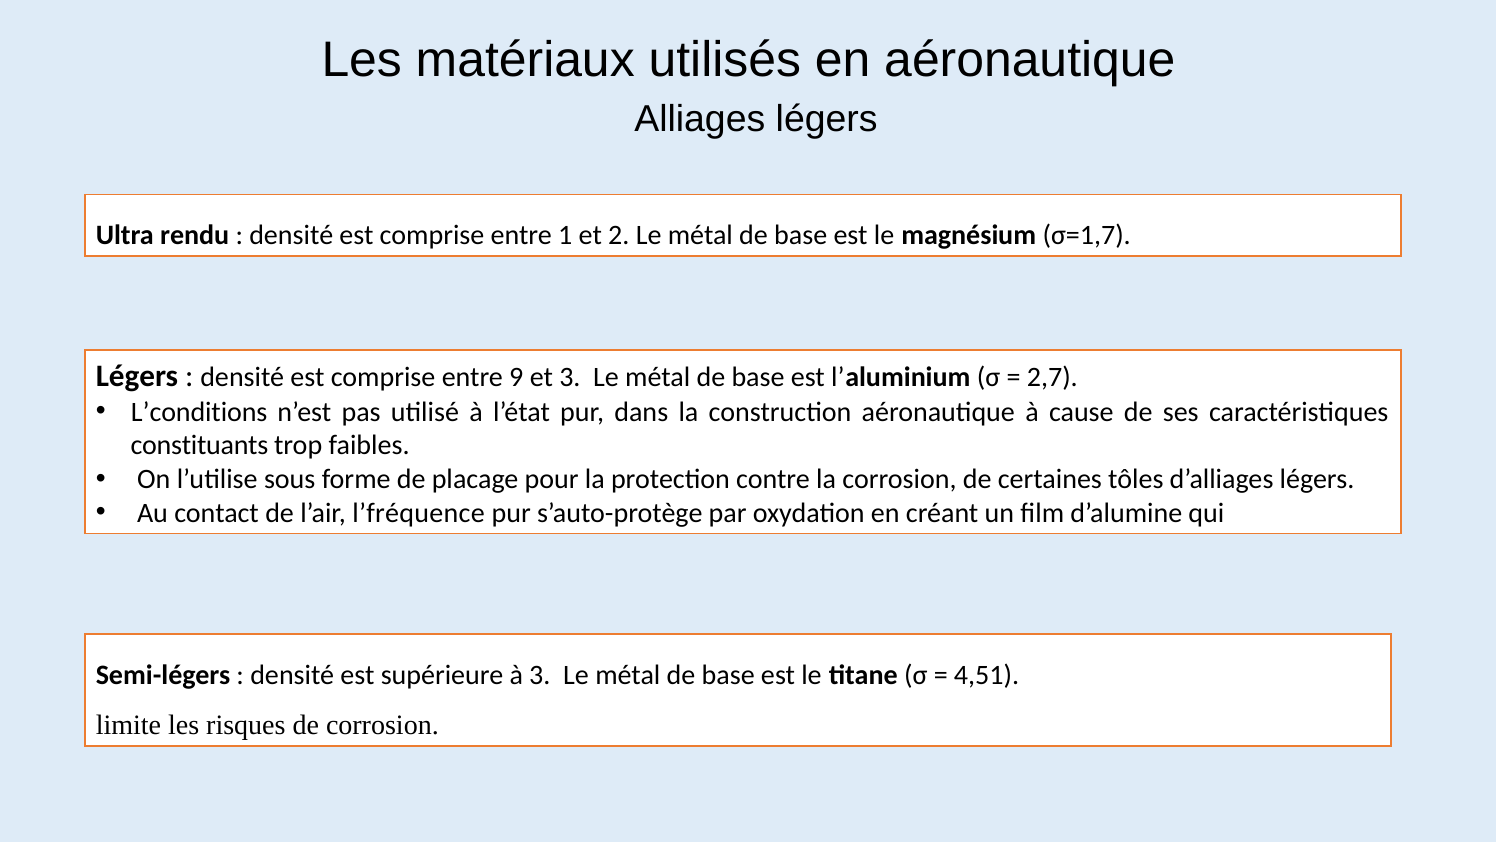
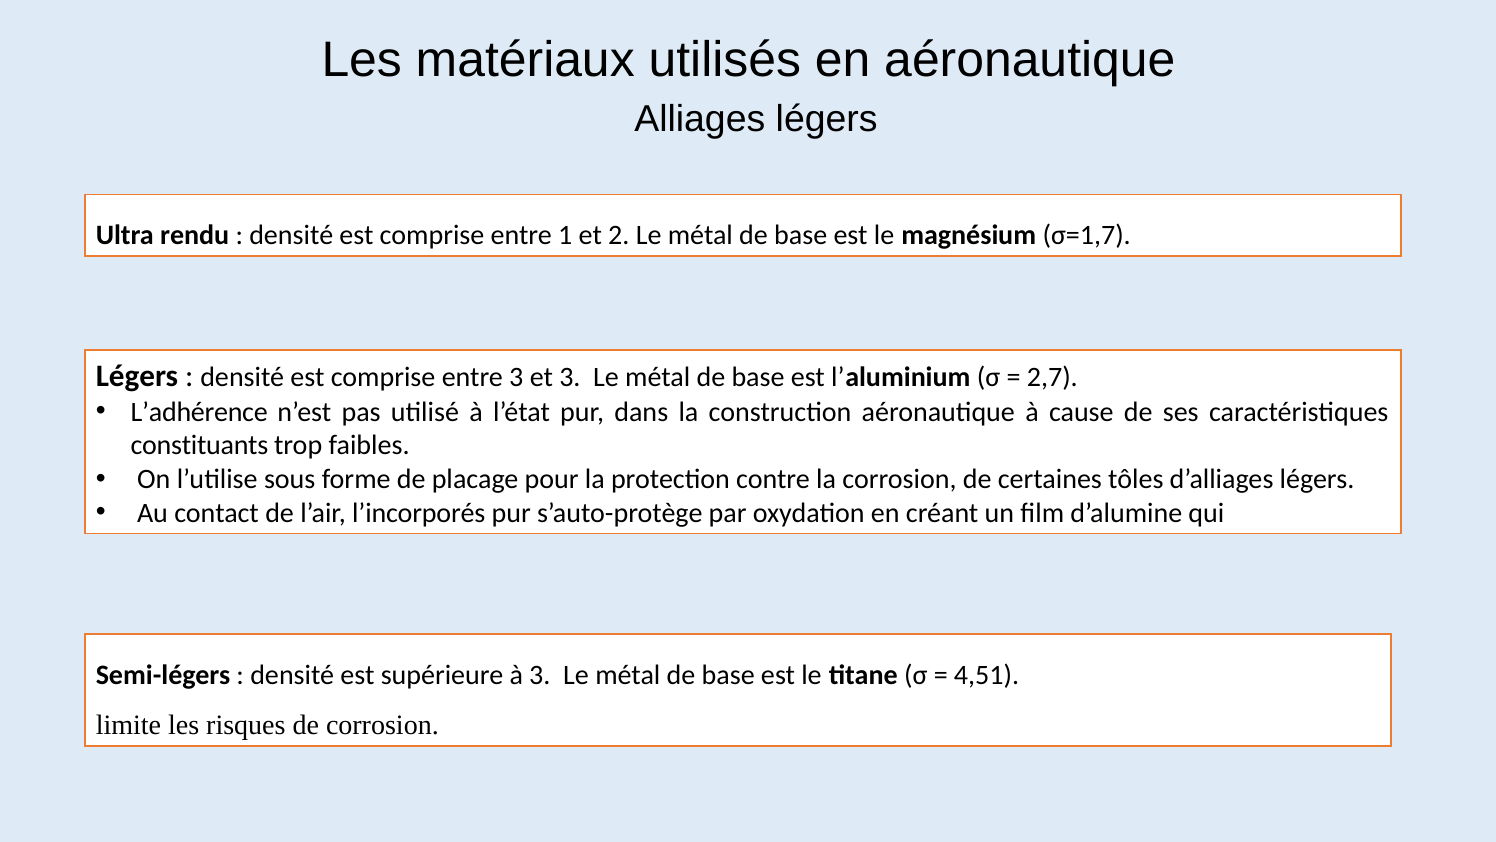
entre 9: 9 -> 3 (516, 377)
L’conditions: L’conditions -> L’adhérence (199, 412)
l’fréquence: l’fréquence -> l’incorporés (419, 513)
